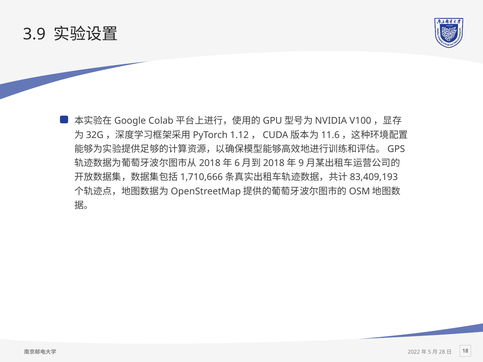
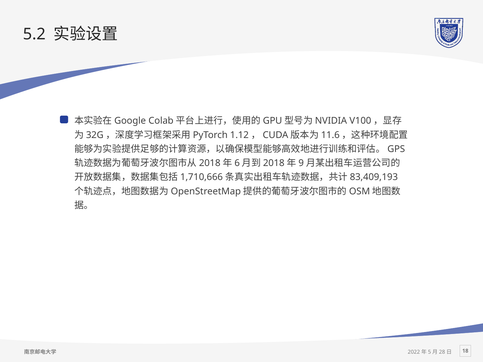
3.9: 3.9 -> 5.2 (34, 34)
